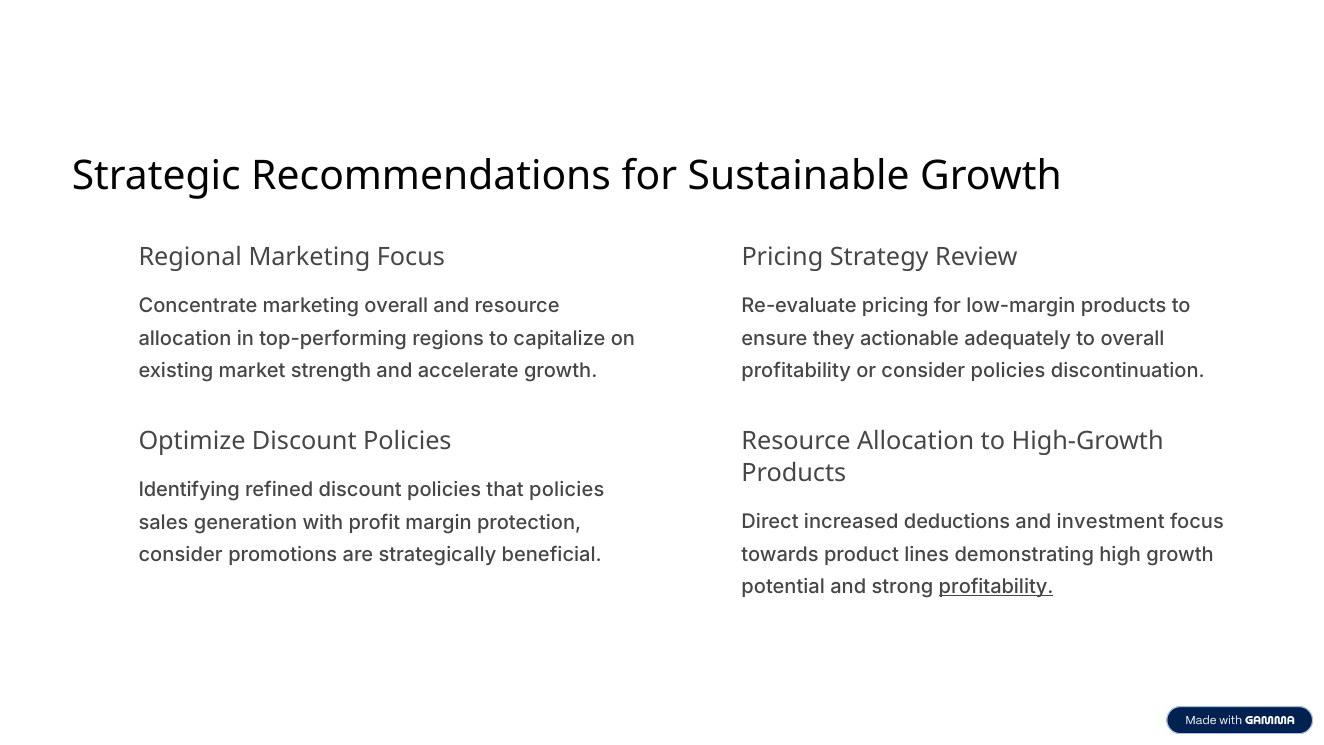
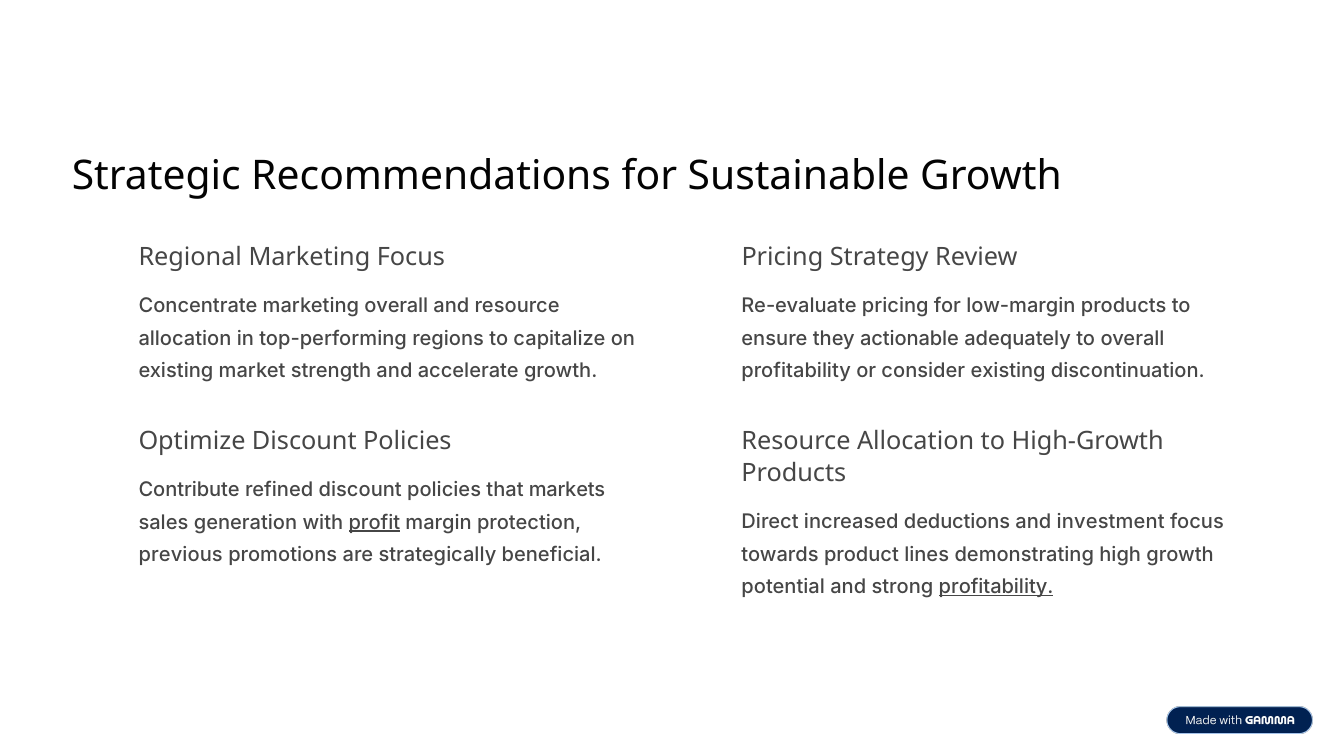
consider policies: policies -> existing (1008, 371)
Identifying: Identifying -> Contribute (189, 490)
that policies: policies -> markets (567, 490)
profit underline: none -> present (374, 522)
consider: consider -> previous (181, 555)
